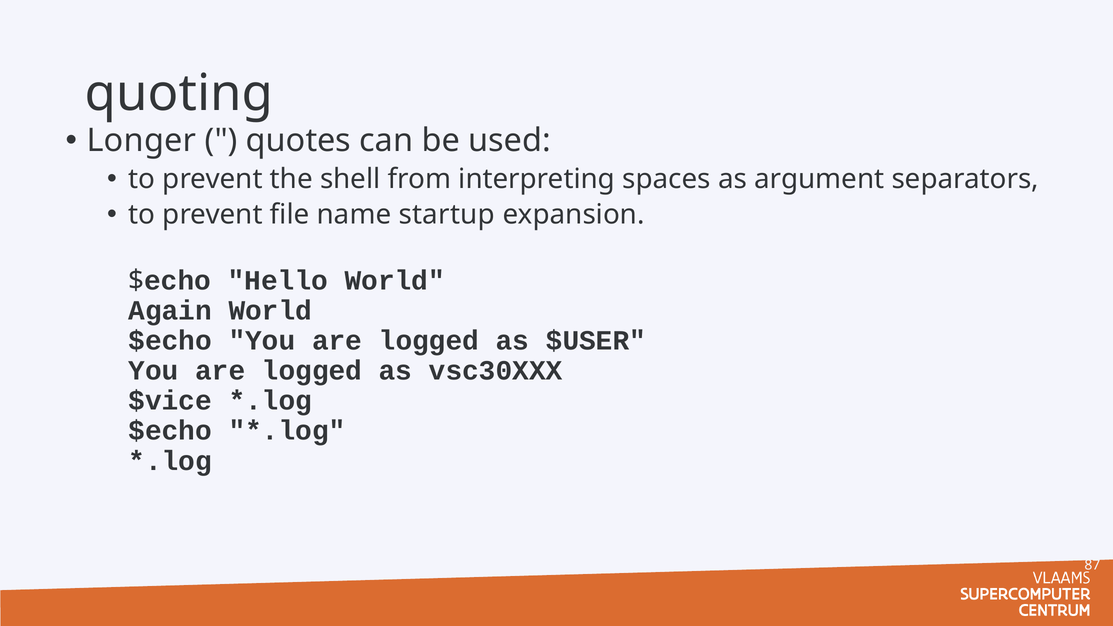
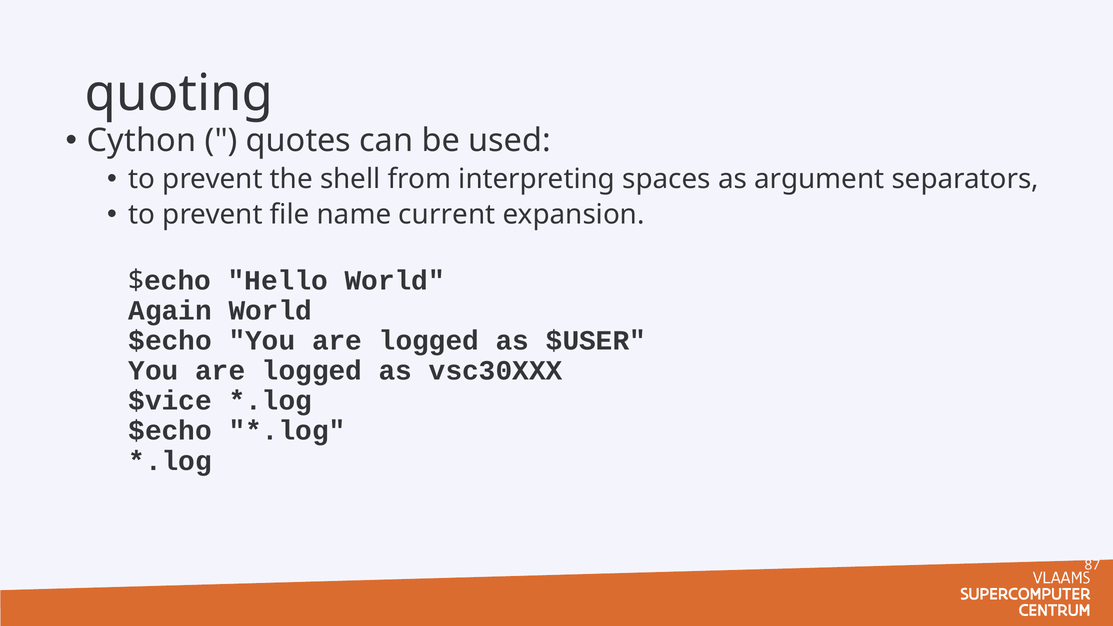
Longer: Longer -> Cython (141, 141)
startup: startup -> current (447, 215)
